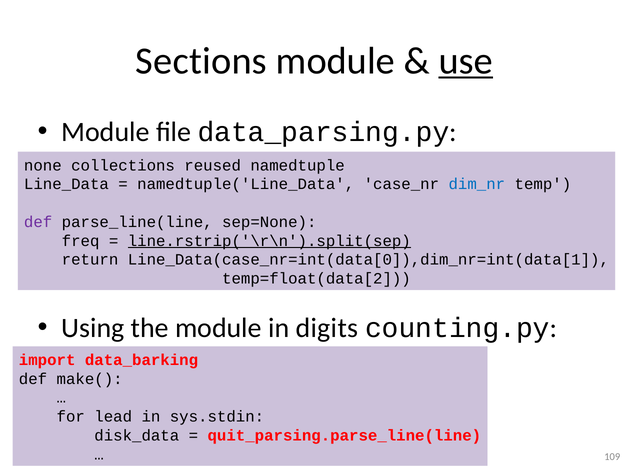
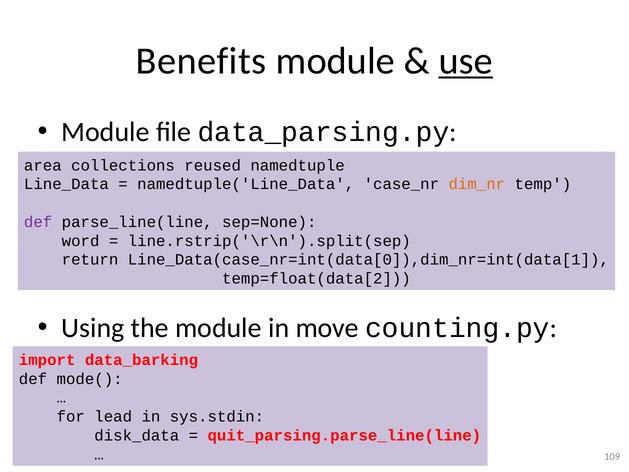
Sections: Sections -> Benefits (201, 61)
none: none -> area (43, 165)
dim_nr colour: blue -> orange (477, 184)
freq: freq -> word (81, 241)
line.rstrip('\r\n').split(sep underline: present -> none (269, 241)
digits: digits -> move (327, 328)
make(: make( -> mode( (90, 379)
